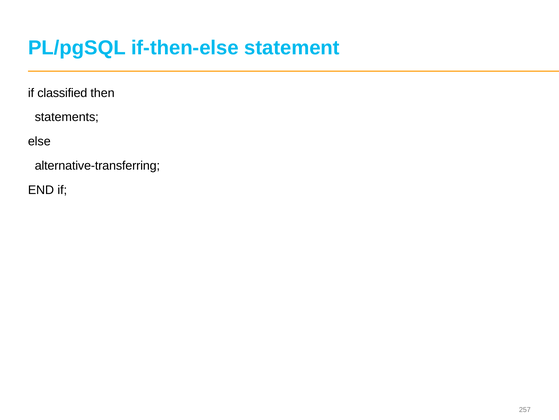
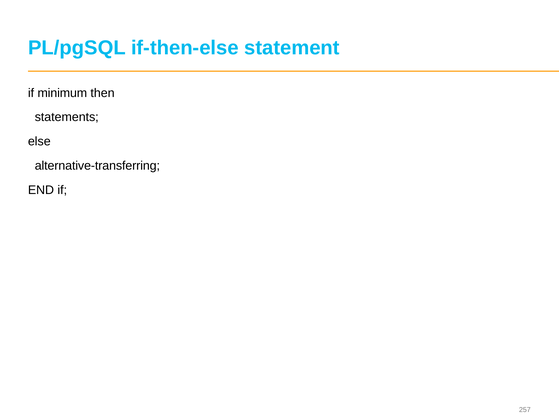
classified: classified -> minimum (62, 93)
